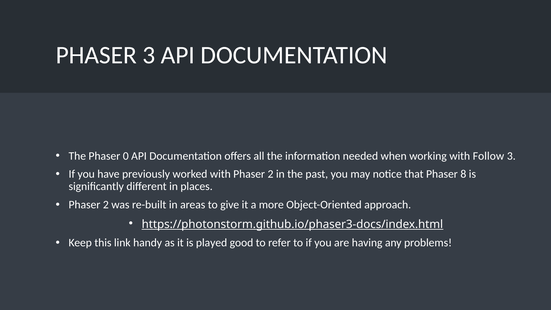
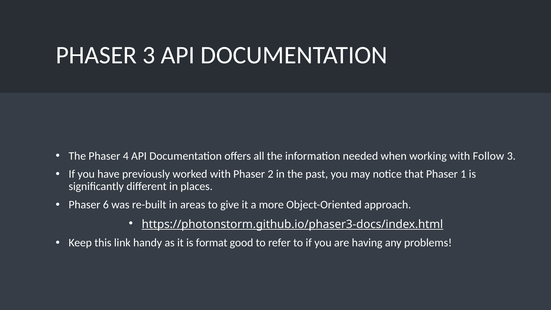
0: 0 -> 4 (126, 156)
8: 8 -> 1 (463, 174)
2: 2 -> 6 (106, 205)
played: played -> format (212, 243)
